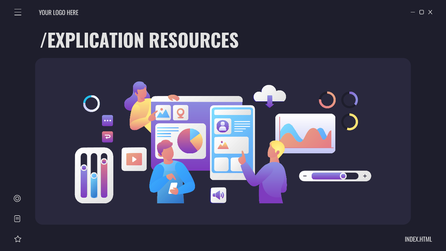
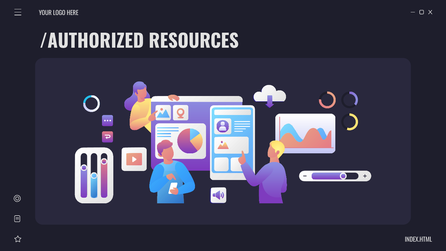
/EXPLICATION: /EXPLICATION -> /AUTHORIZED (92, 42)
